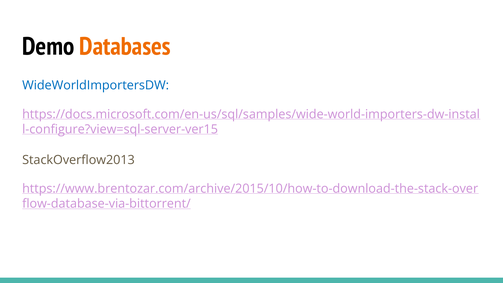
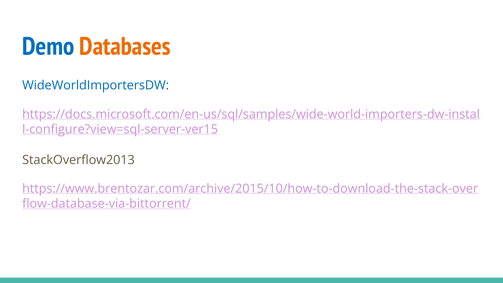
Demo colour: black -> blue (48, 46)
